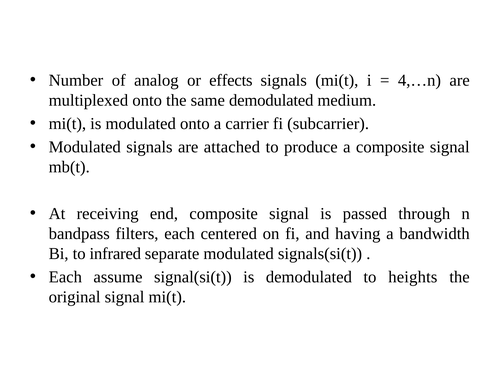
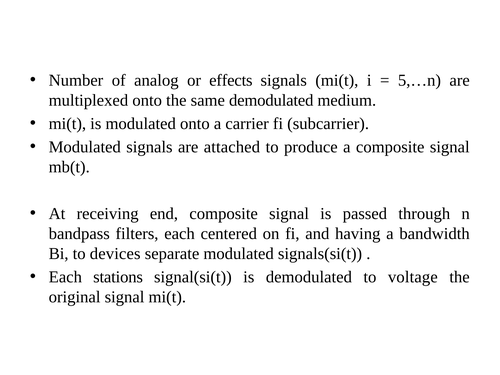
4,…n: 4,…n -> 5,…n (419, 80)
infrared: infrared -> devices (115, 254)
assume: assume -> stations (118, 277)
heights: heights -> voltage (413, 277)
